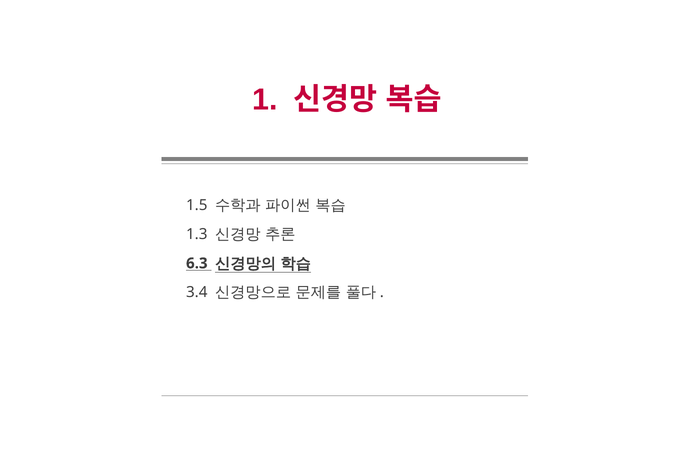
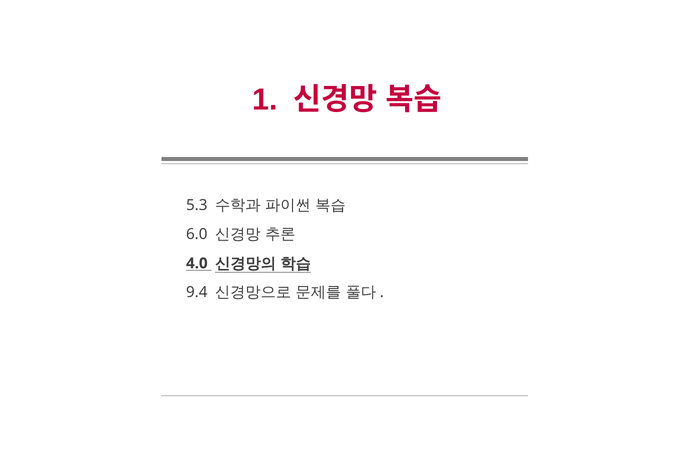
1.5: 1.5 -> 5.3 (197, 205)
1.3: 1.3 -> 6.0 (197, 235)
6.3: 6.3 -> 4.0 (197, 264)
3.4: 3.4 -> 9.4 (197, 293)
